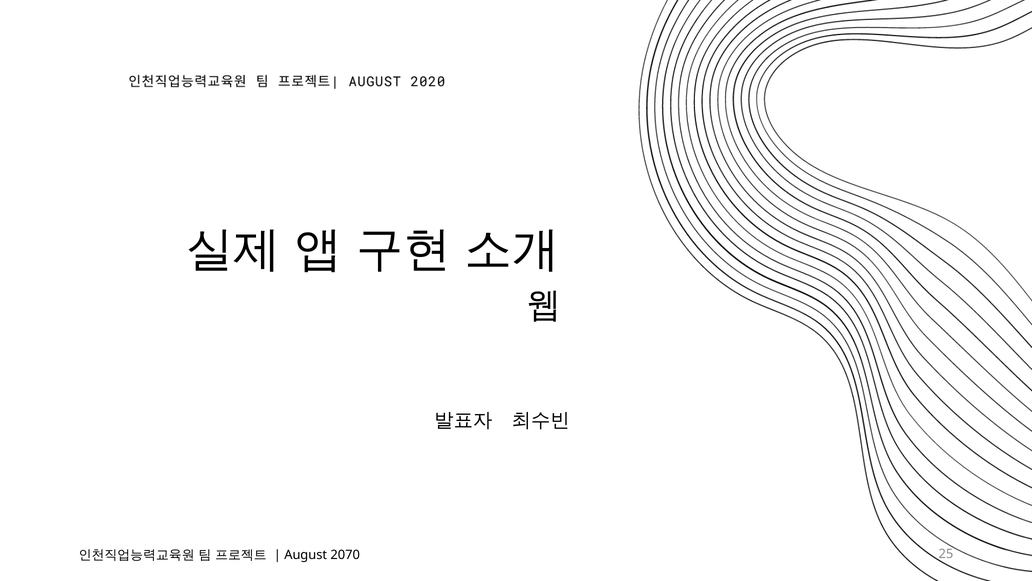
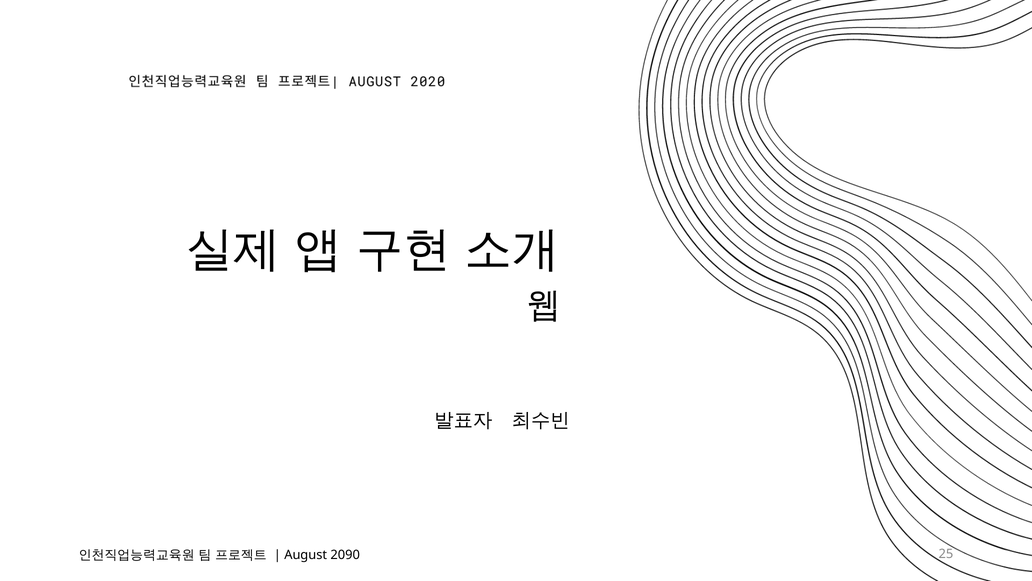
2070: 2070 -> 2090 (345, 554)
